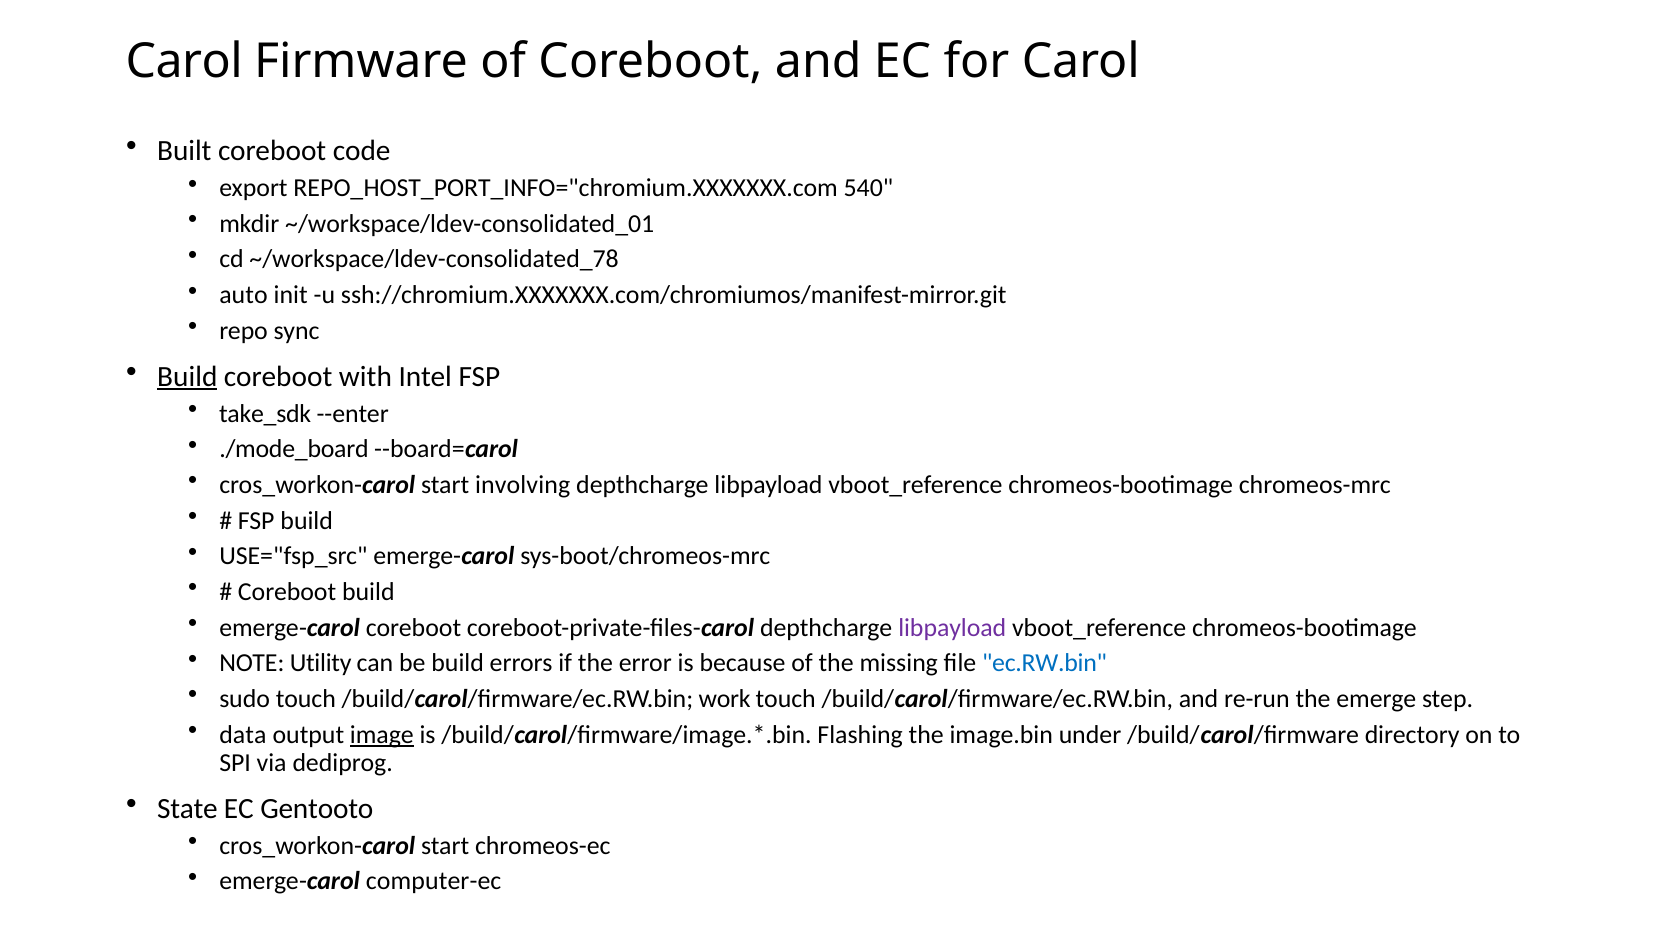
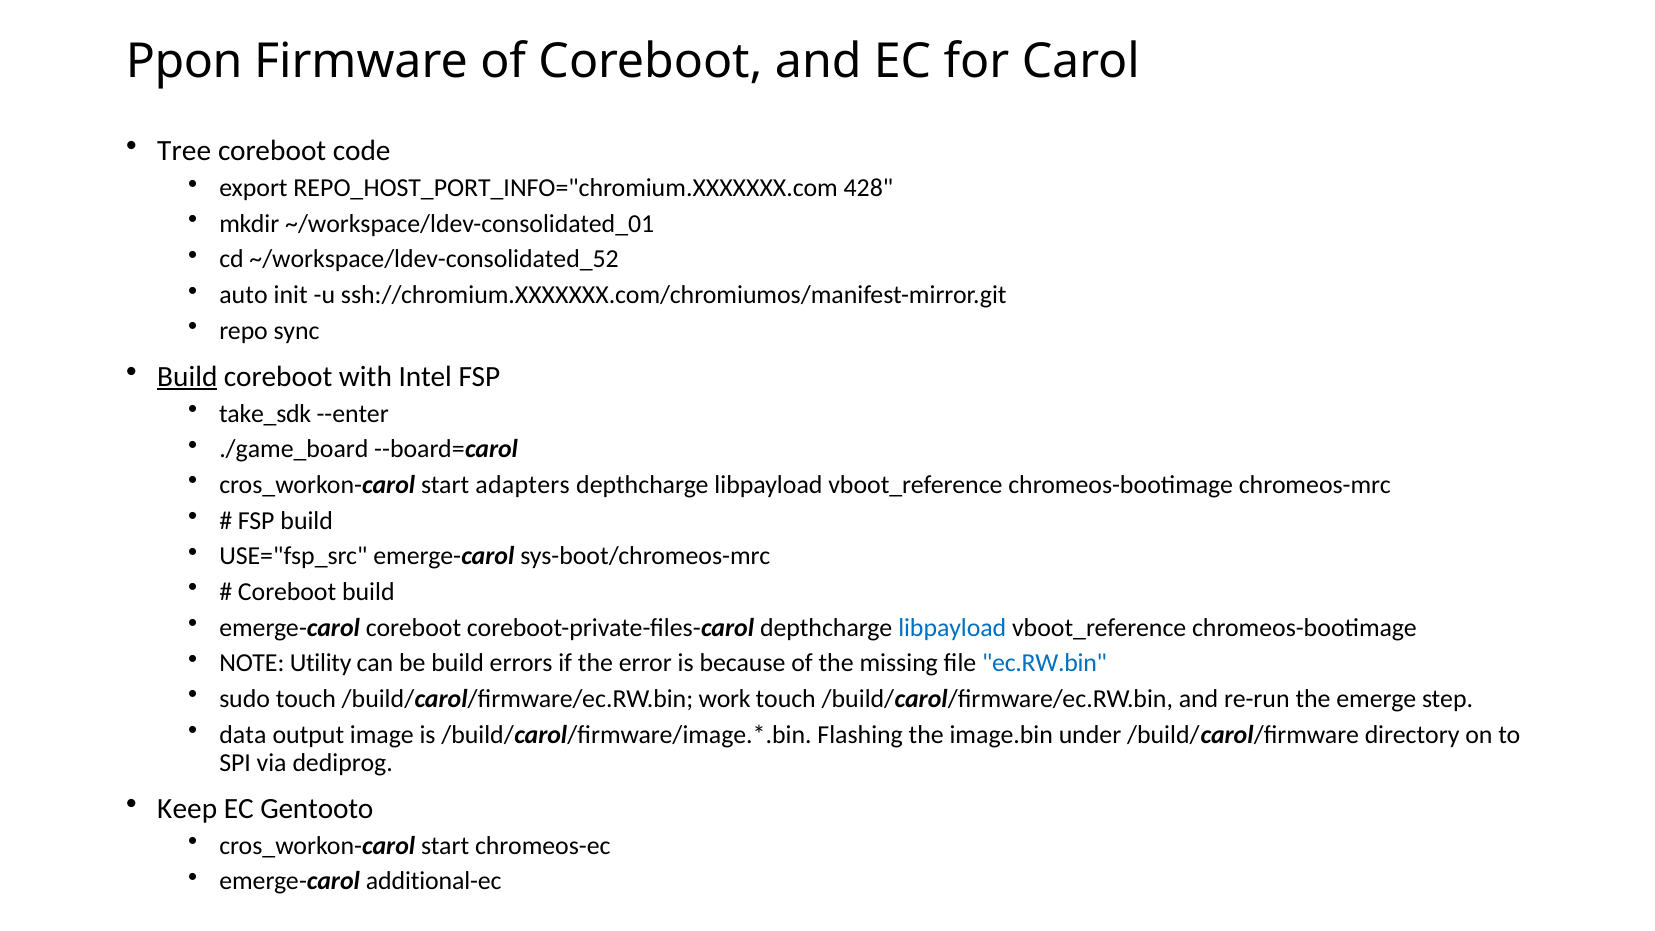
Carol: Carol -> Ppon (184, 62)
Built: Built -> Tree (184, 151)
540: 540 -> 428 (868, 188)
~/workspace/ldev-consolidated_78: ~/workspace/ldev-consolidated_78 -> ~/workspace/ldev-consolidated_52 (434, 259)
./mode_board: ./mode_board -> ./game_board (294, 449)
involving: involving -> adapters (523, 485)
libpayload colour: purple -> blue (952, 628)
image underline: present -> none (382, 735)
State: State -> Keep (187, 808)
computer-ec: computer-ec -> additional-ec (434, 881)
